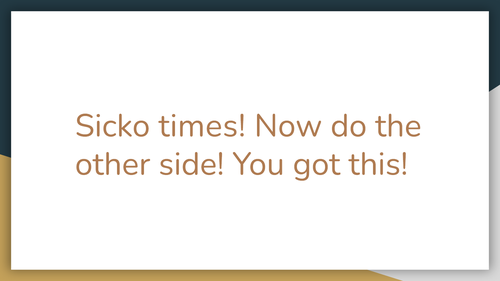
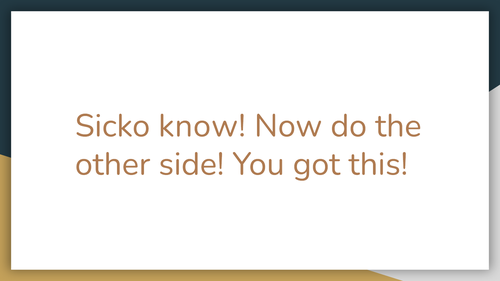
times: times -> know (202, 126)
